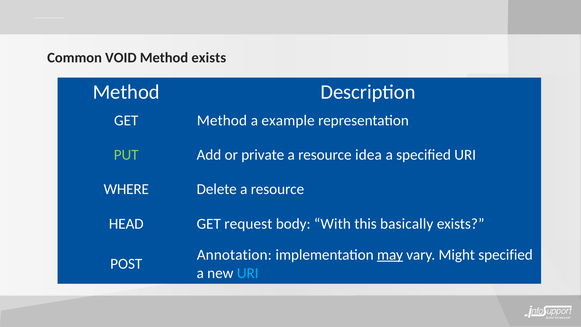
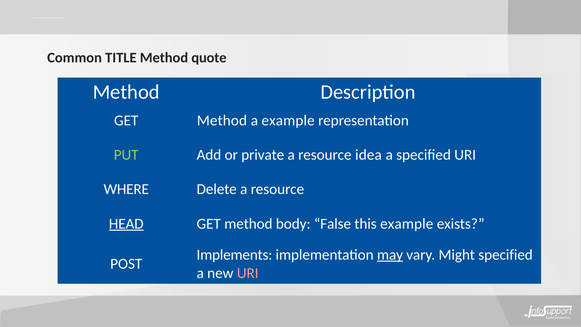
VOID: VOID -> TITLE (121, 58)
Method exists: exists -> quote (209, 58)
HEAD underline: none -> present (126, 224)
request: request -> method (248, 224)
With: With -> False (333, 224)
this basically: basically -> example (407, 224)
Annotation: Annotation -> Implements (234, 255)
URI colour: light blue -> pink (248, 273)
